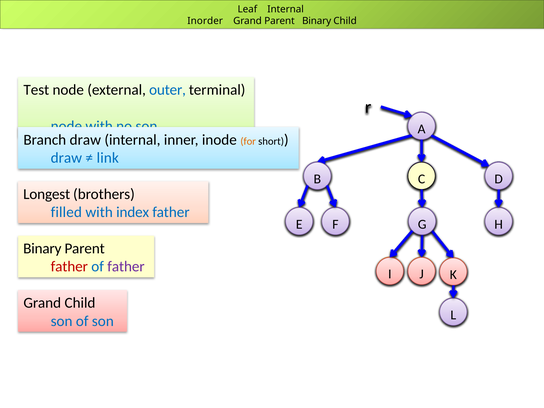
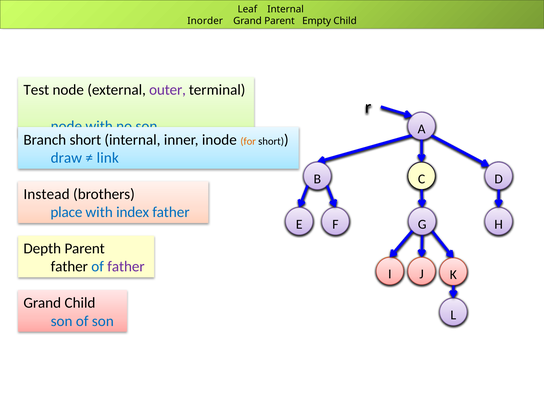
Parent Binary: Binary -> Empty (317, 21)
outer colour: blue -> purple (168, 90)
Branch draw: draw -> short (85, 140)
Longest: Longest -> Instead (47, 194)
filled: filled -> place (66, 212)
Binary: Binary -> Depth (42, 249)
father colour: red -> black (69, 267)
